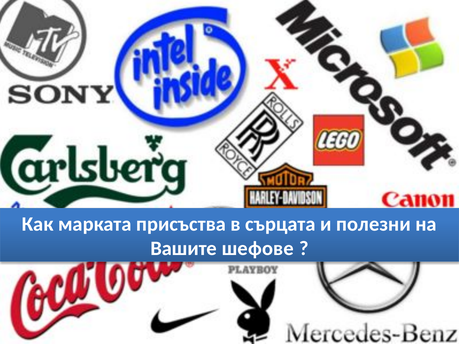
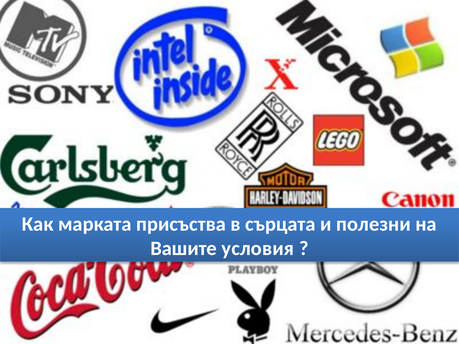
шефове: шефове -> условия (258, 249)
